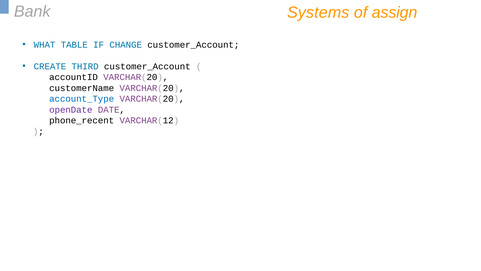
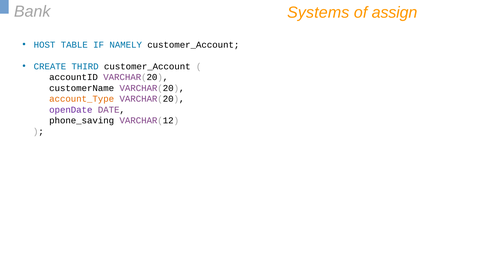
WHAT: WHAT -> HOST (45, 45)
CHANGE: CHANGE -> NAMELY (126, 45)
account_Type colour: blue -> orange (82, 99)
phone_recent: phone_recent -> phone_saving (82, 120)
